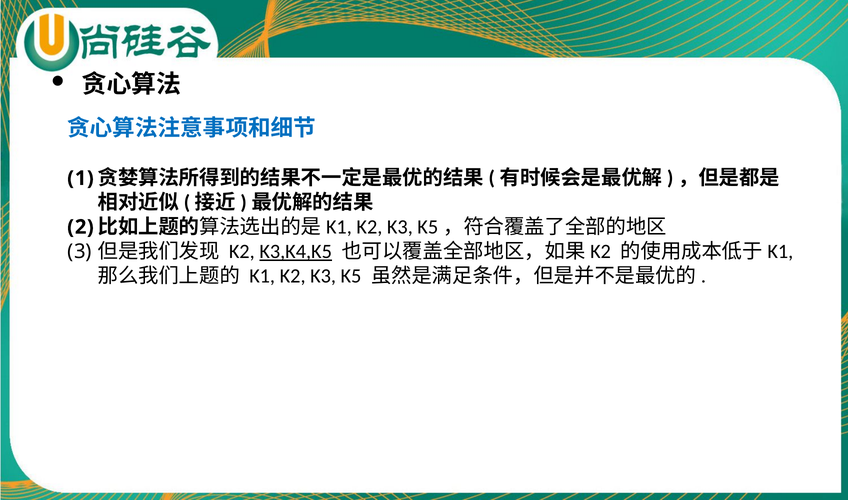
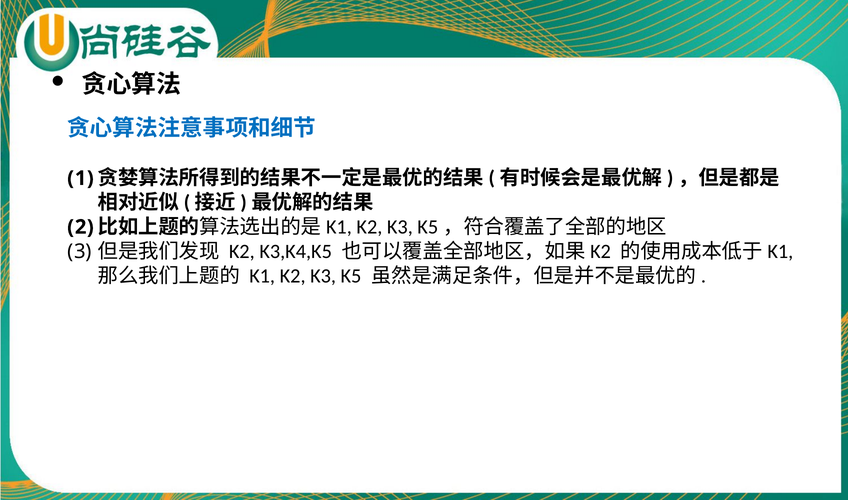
K3,K4,K5 underline: present -> none (296, 251)
